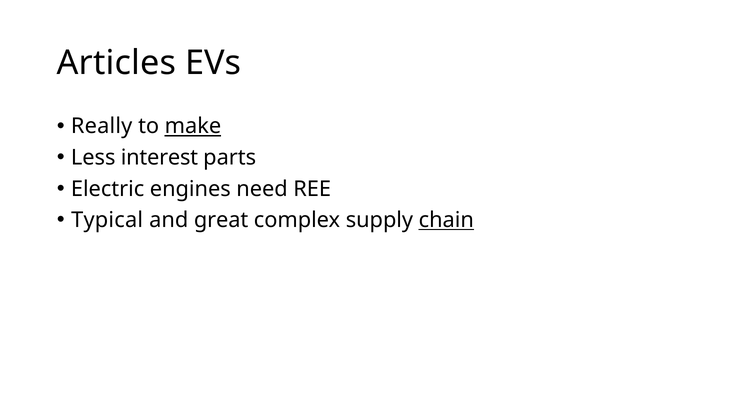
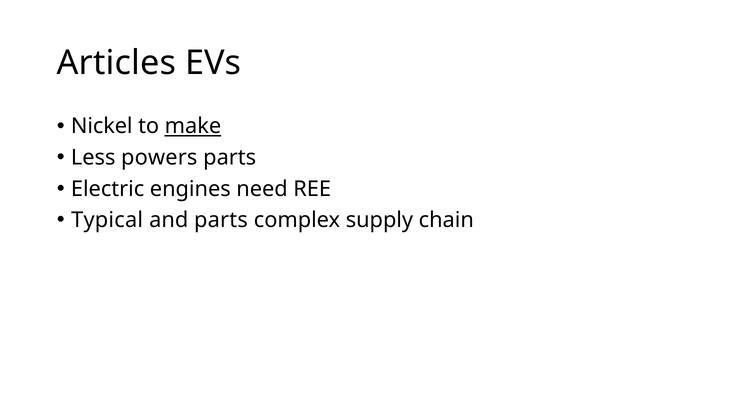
Really: Really -> Nickel (102, 126)
interest: interest -> powers (159, 158)
and great: great -> parts (221, 220)
chain underline: present -> none (446, 220)
